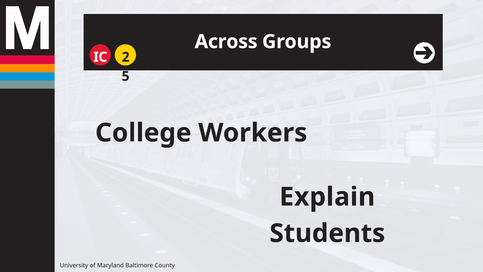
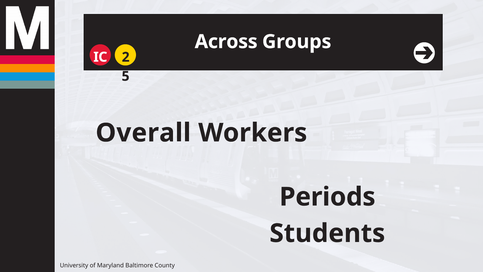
College: College -> Overall (143, 133)
Explain: Explain -> Periods (327, 197)
